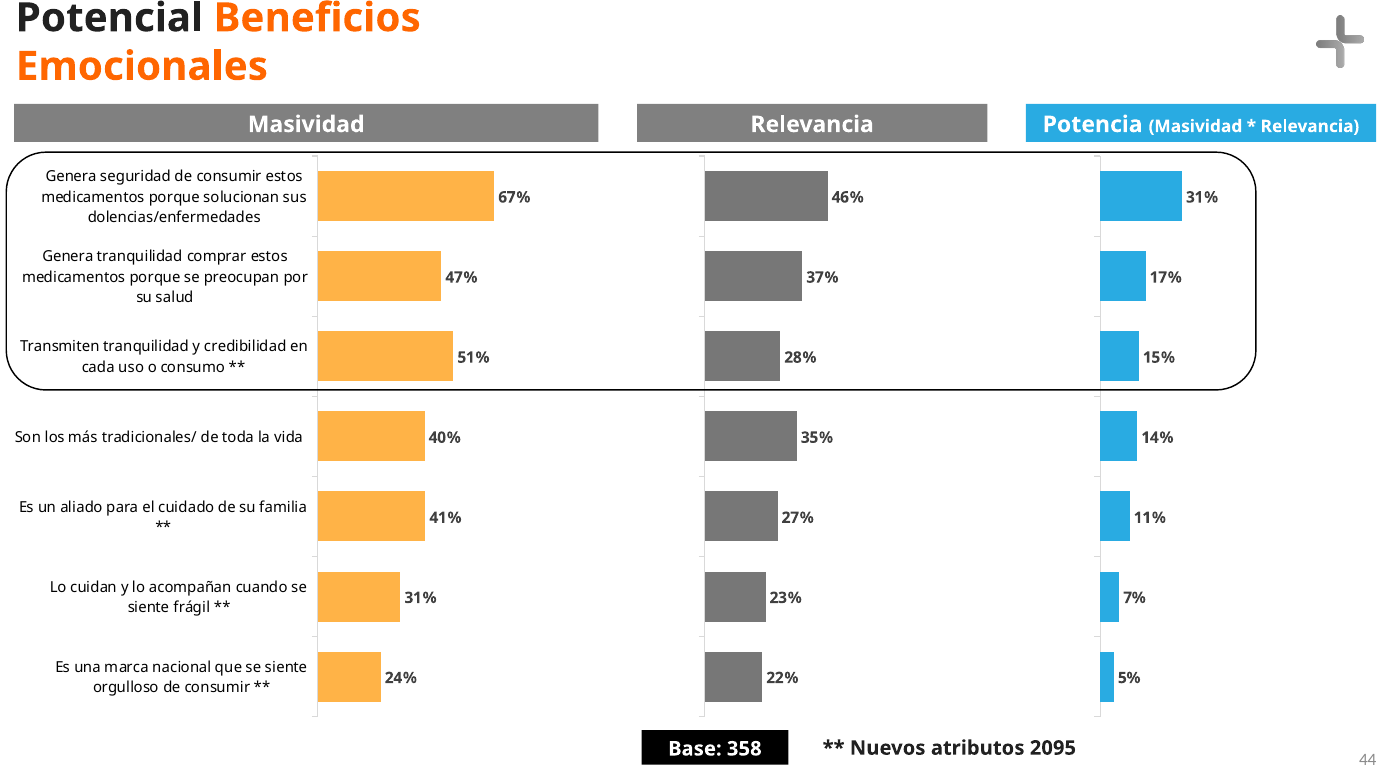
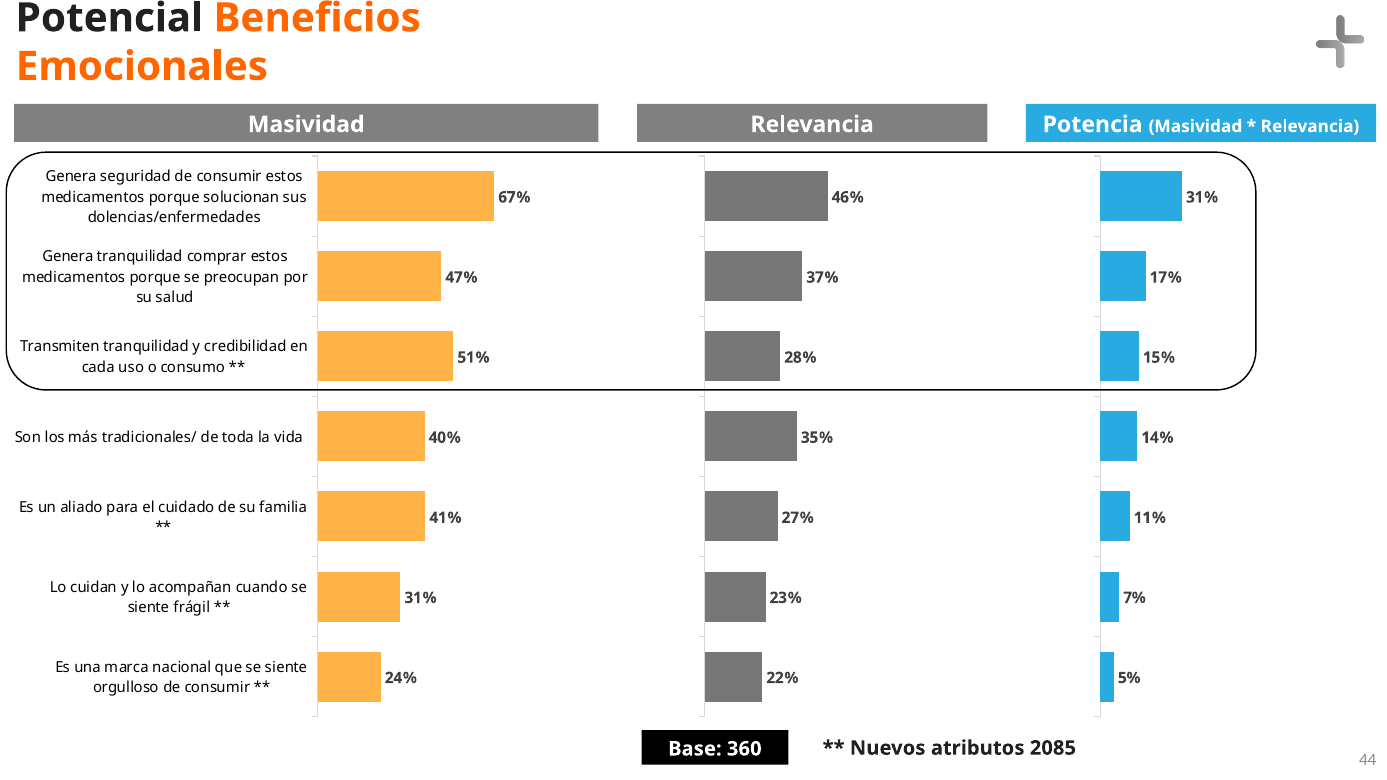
358: 358 -> 360 (744, 749)
2095: 2095 -> 2085 (1053, 748)
